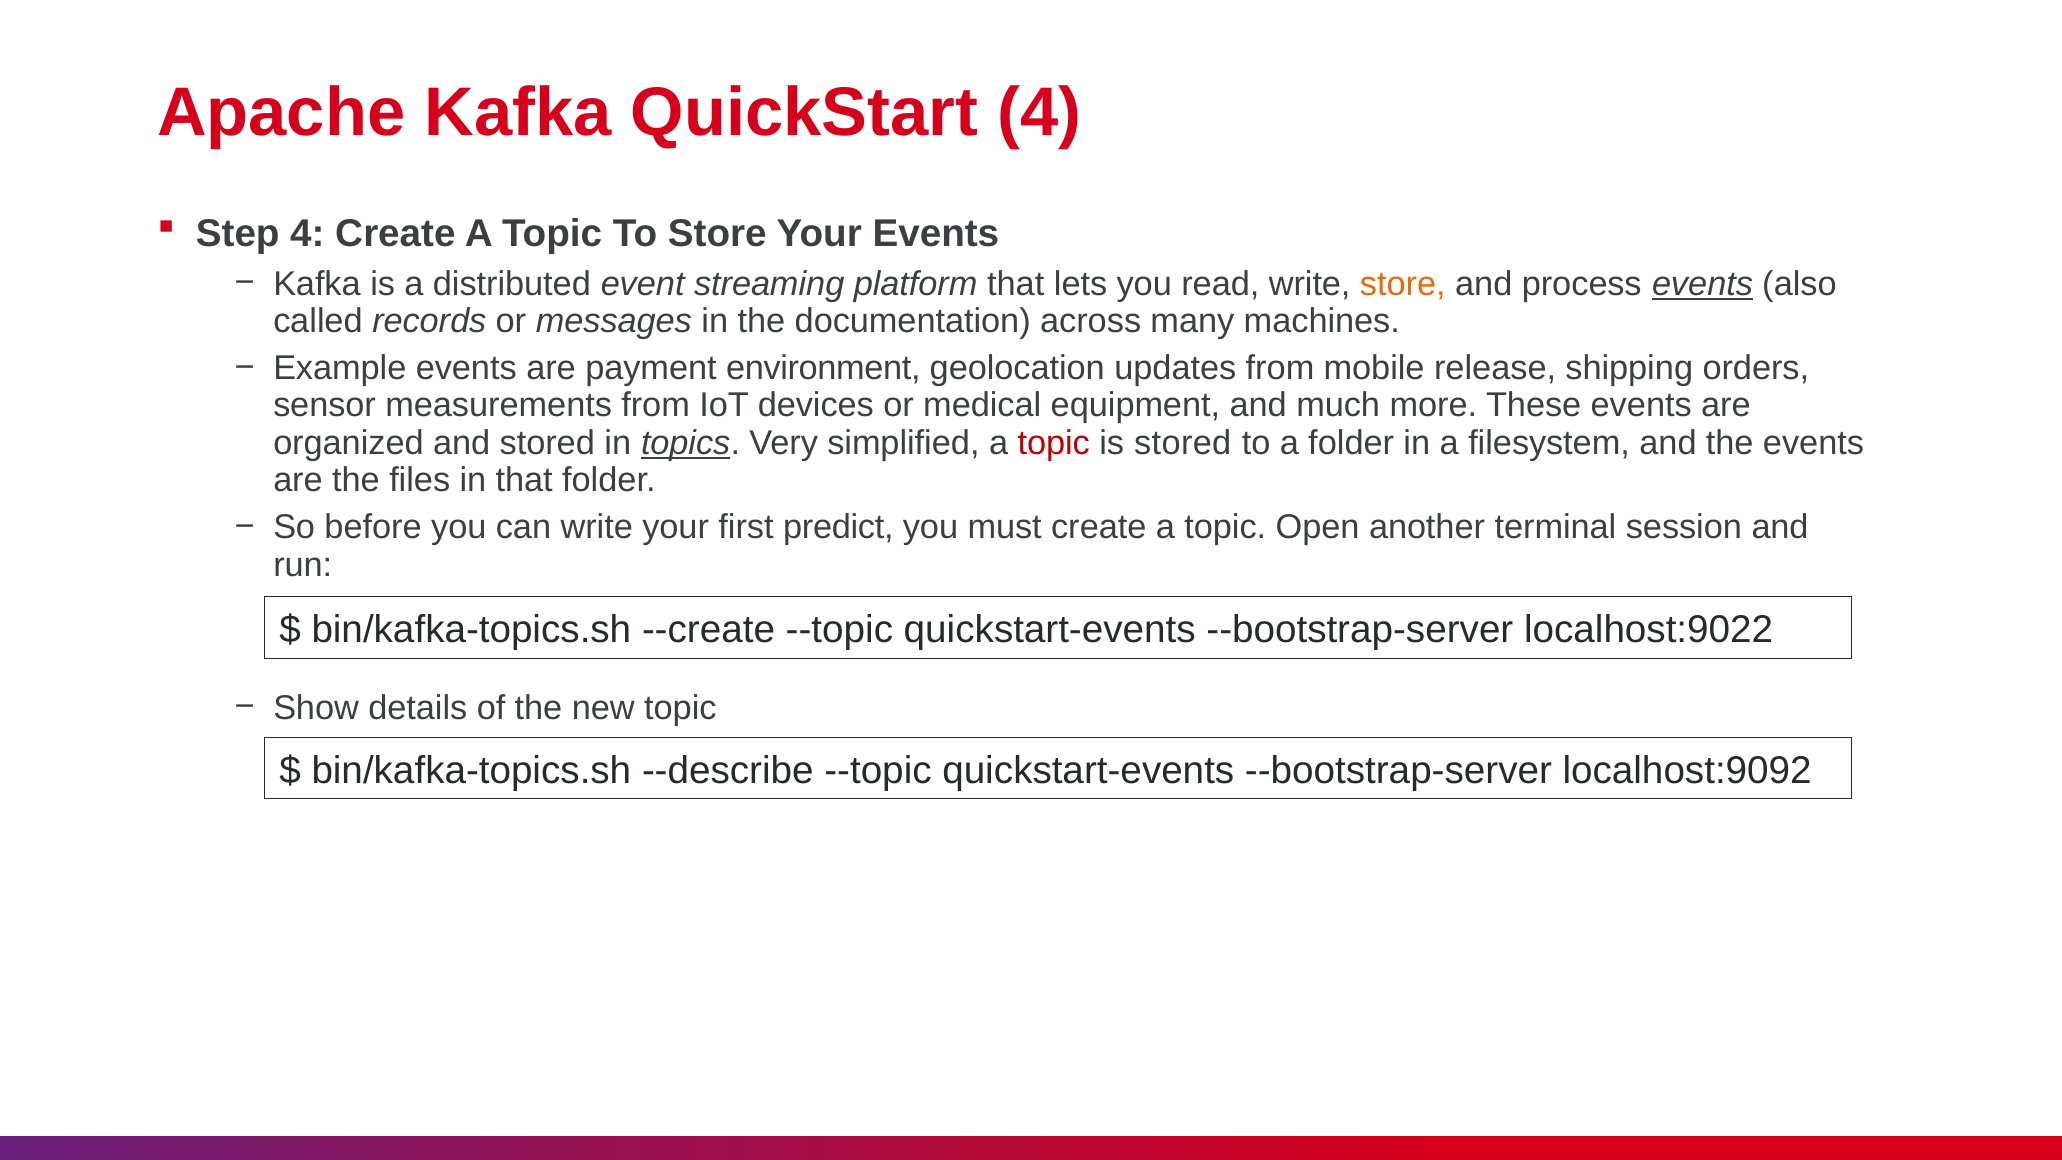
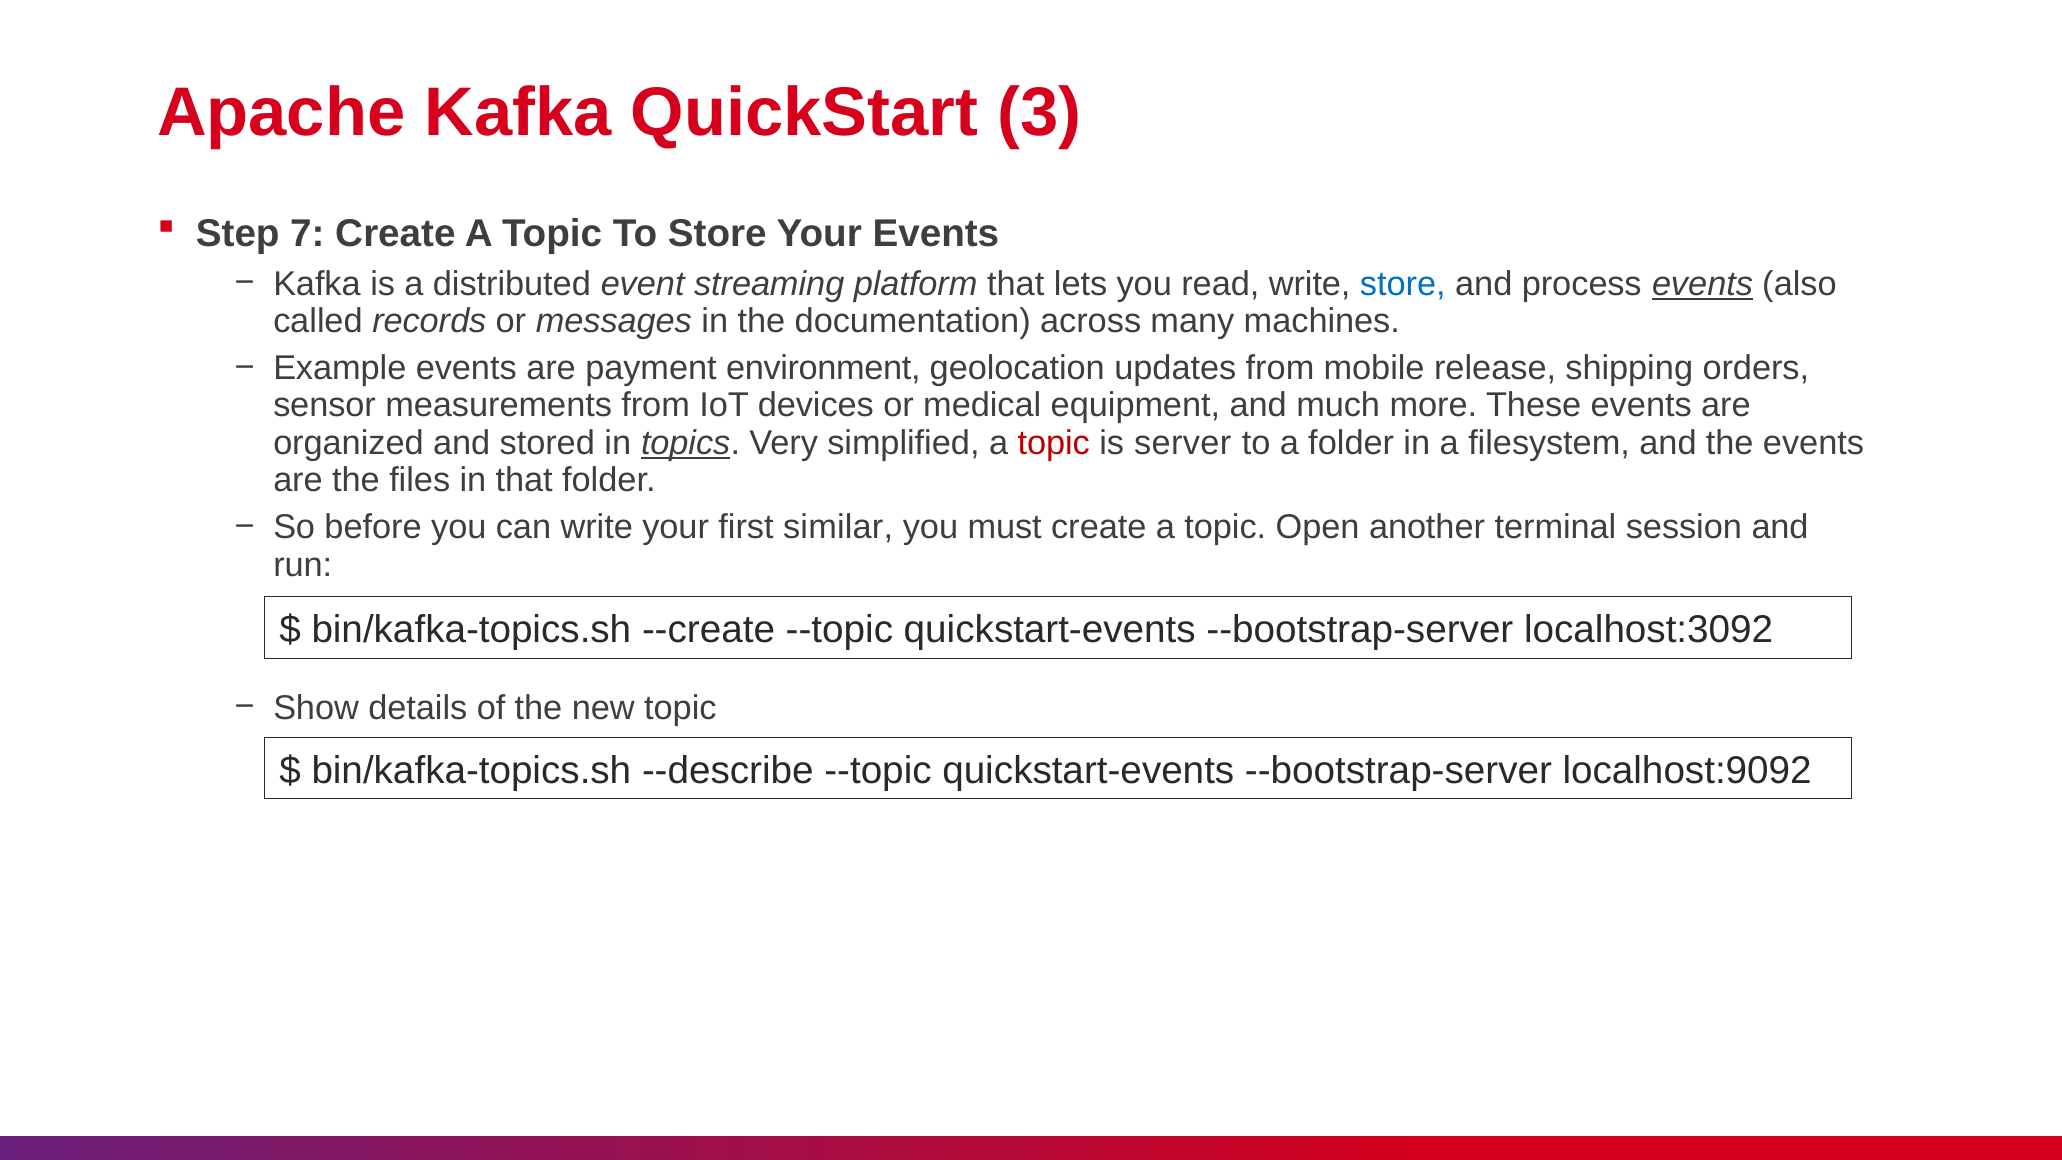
QuickStart 4: 4 -> 3 (1040, 113)
Step 4: 4 -> 7 (307, 234)
store colour: orange -> blue (1403, 284)
is stored: stored -> server (1183, 443)
predict: predict -> similar (838, 528)
localhost:9022: localhost:9022 -> localhost:3092 (1649, 630)
